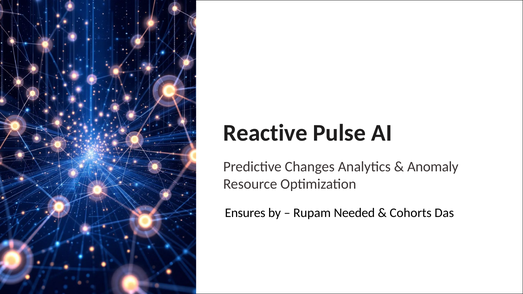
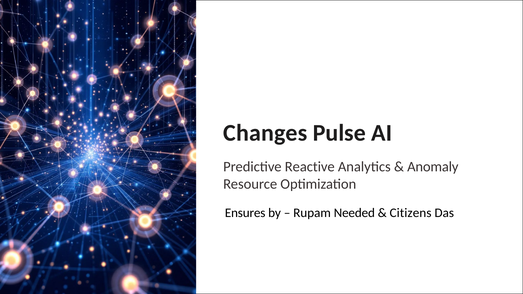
Reactive: Reactive -> Changes (265, 133)
Changes: Changes -> Reactive (310, 167)
Cohorts: Cohorts -> Citizens (411, 213)
